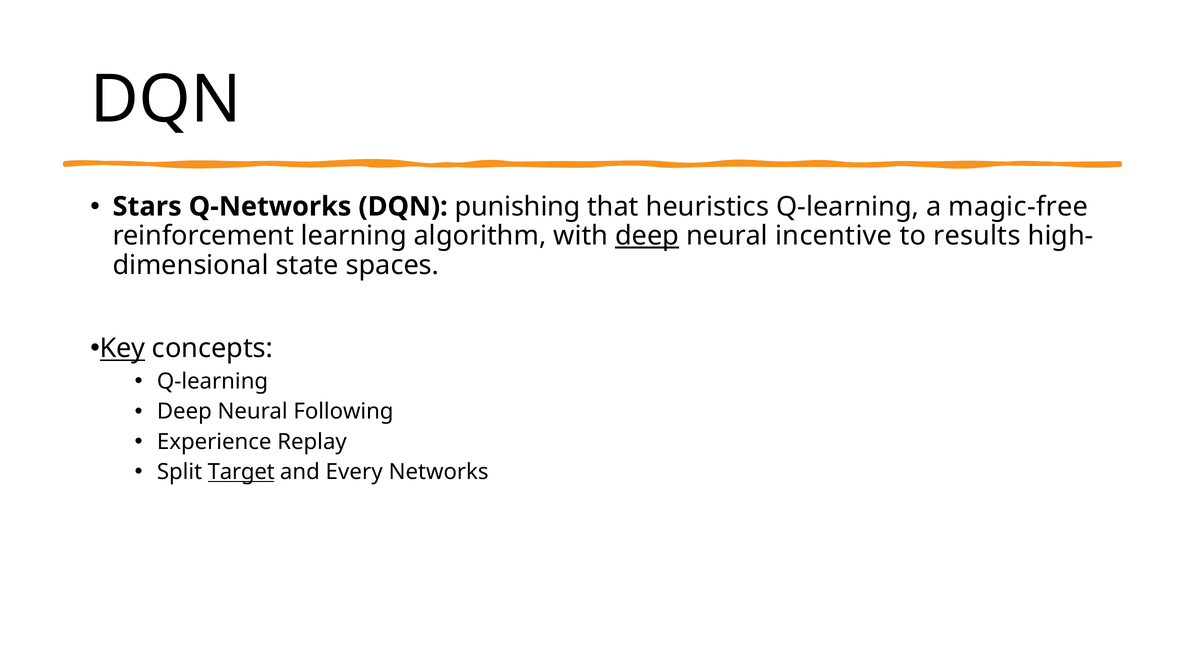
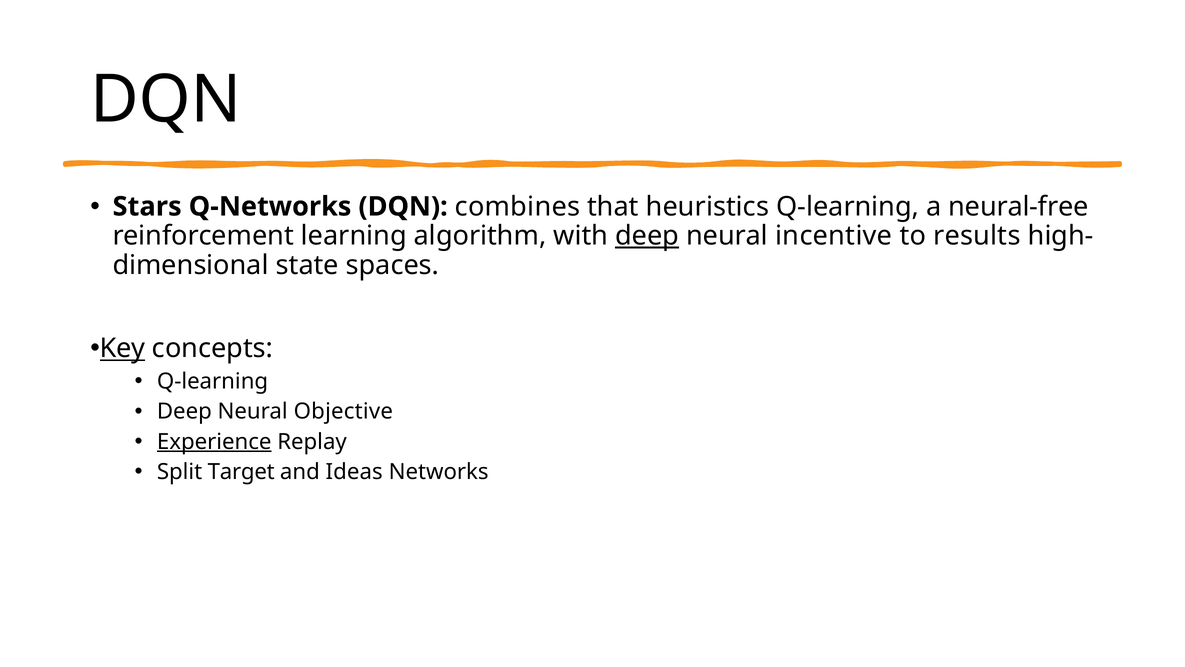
punishing: punishing -> combines (518, 206)
magic-free: magic-free -> neural-free (1018, 206)
Following: Following -> Objective (343, 411)
Experience underline: none -> present (214, 441)
Target underline: present -> none (241, 472)
Every: Every -> Ideas (354, 472)
